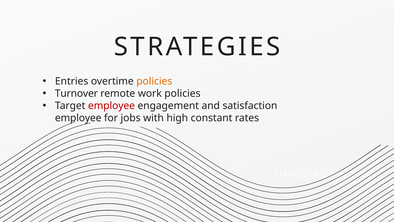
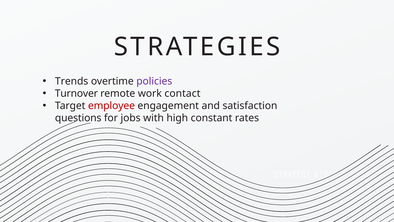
Entries: Entries -> Trends (72, 81)
policies colour: orange -> purple (154, 81)
work policies: policies -> contact (182, 93)
employee: employee -> questions (78, 118)
